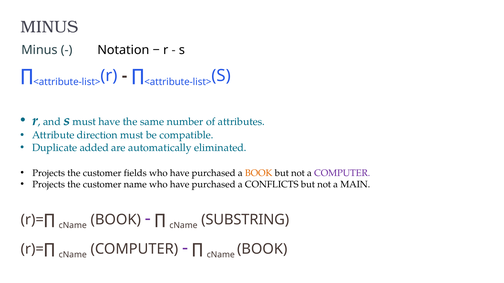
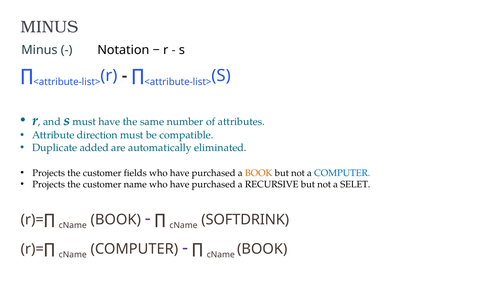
COMPUTER colour: purple -> blue (342, 173)
CONFLICTS: CONFLICTS -> RECURSIVE (272, 185)
MAIN: MAIN -> SELET (355, 185)
SUBSTRING: SUBSTRING -> SOFTDRINK (245, 220)
